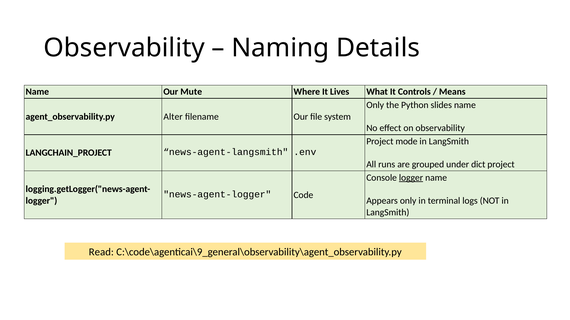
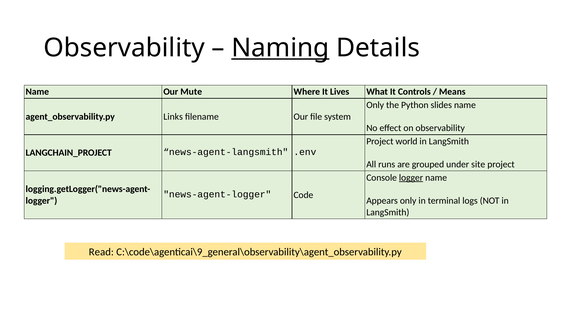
Naming underline: none -> present (280, 48)
Alter: Alter -> Links (173, 117)
mode: mode -> world (407, 142)
dict: dict -> site (478, 165)
